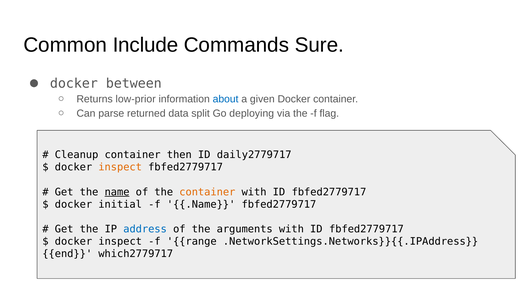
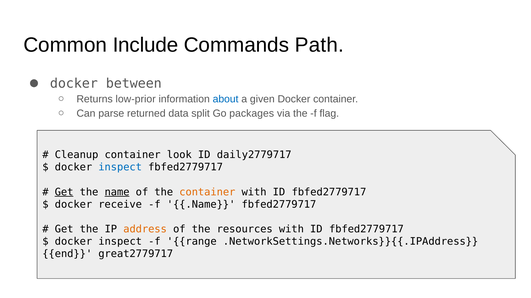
Sure: Sure -> Path (319, 45)
deploying: deploying -> packages (252, 114)
then: then -> look (179, 155)
inspect colour: orange -> blue (120, 168)
Get underline: none -> present (64, 192)
initial: initial -> receive (120, 205)
address colour: blue -> orange (145, 230)
arguments: arguments -> resources (245, 230)
which2779717: which2779717 -> great2779717 (136, 254)
